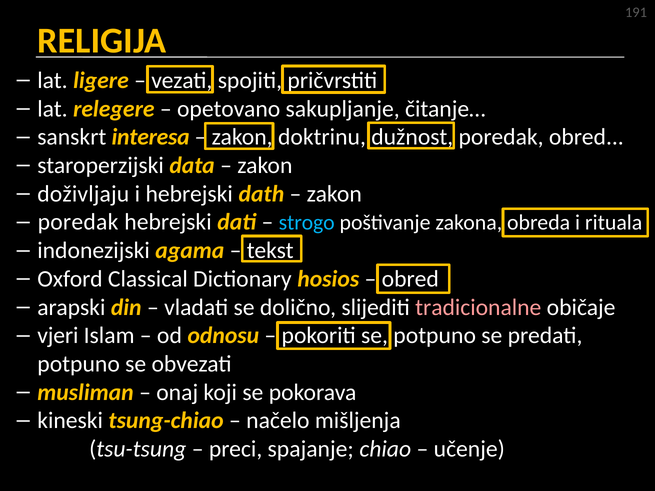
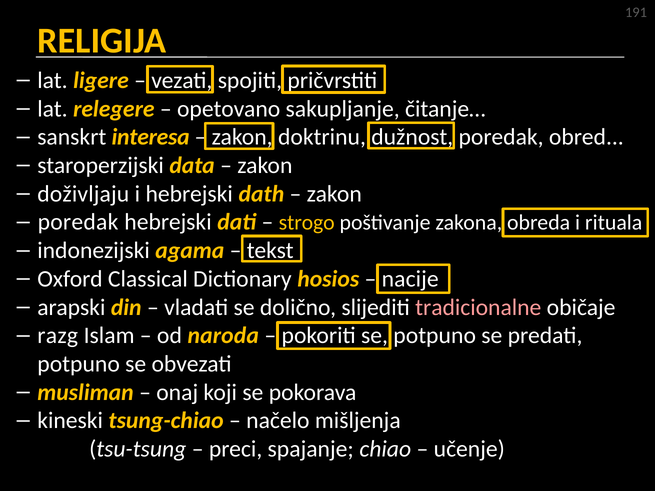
strogo colour: light blue -> yellow (307, 223)
obred: obred -> nacije (410, 279)
vjeri: vjeri -> razg (58, 336)
odnosu: odnosu -> naroda (223, 336)
